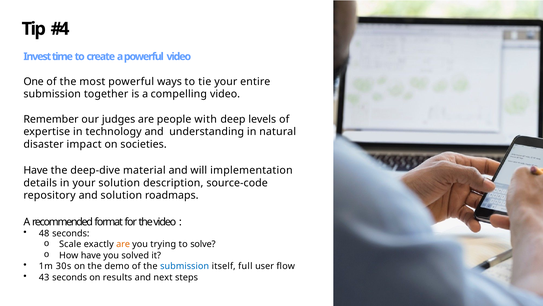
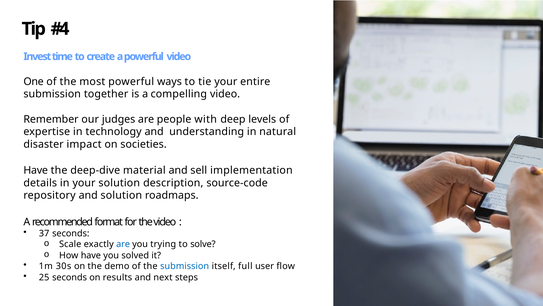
will: will -> sell (199, 170)
48: 48 -> 37 (44, 233)
are colour: orange -> blue (123, 244)
43: 43 -> 25 (44, 277)
